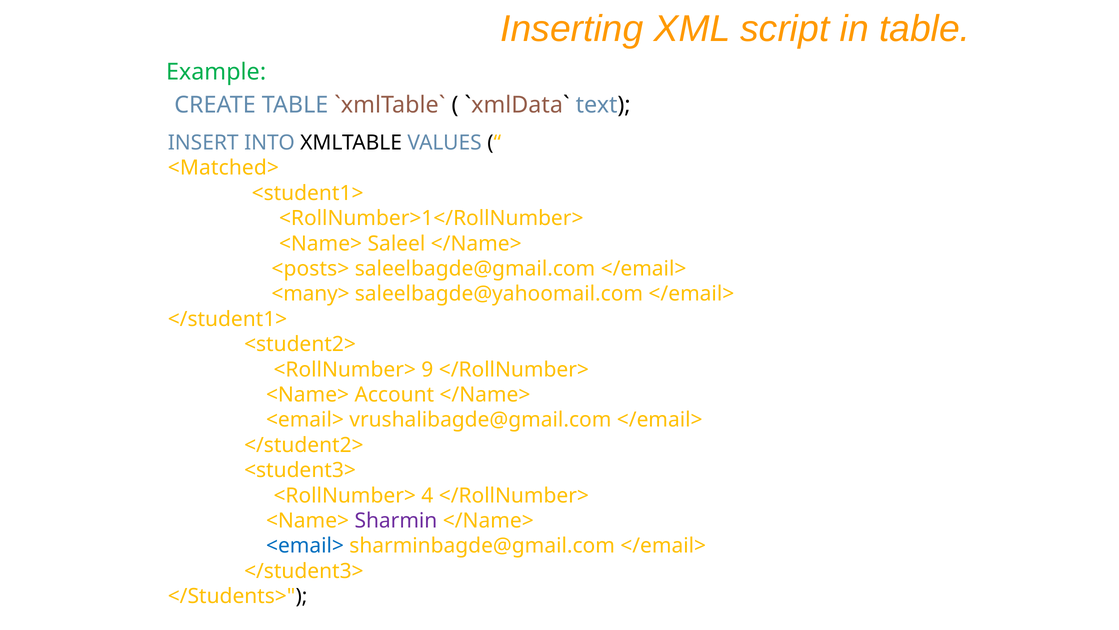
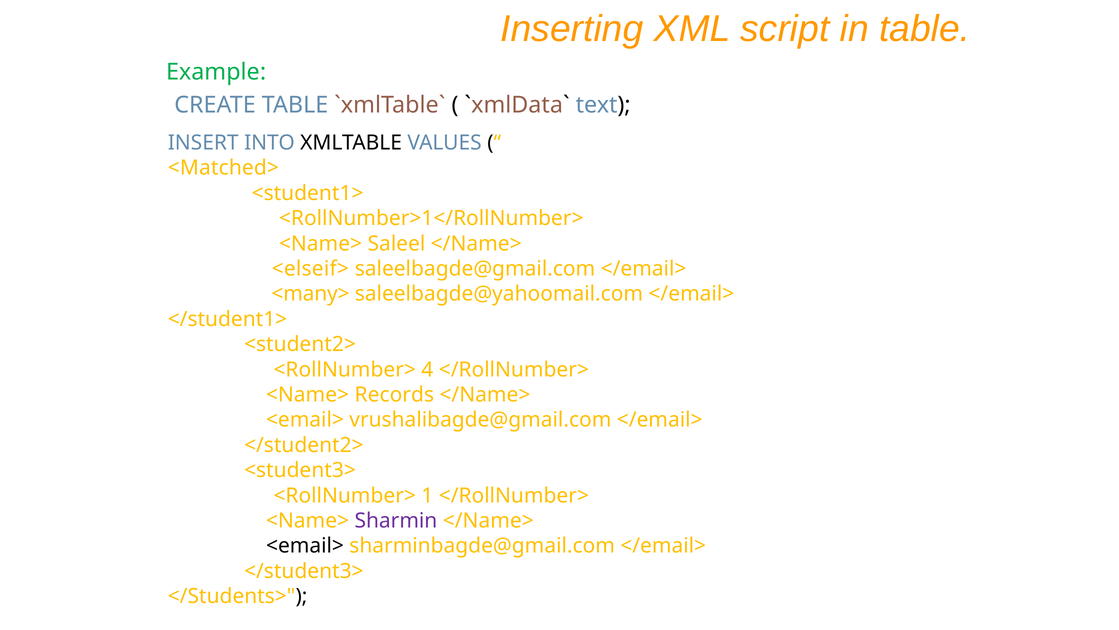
<posts>: <posts> -> <elseif> (310, 269)
9: 9 -> 4 (427, 369)
Account: Account -> Records (394, 394)
4: 4 -> 1 (427, 495)
<email> colour: blue -> black (305, 546)
